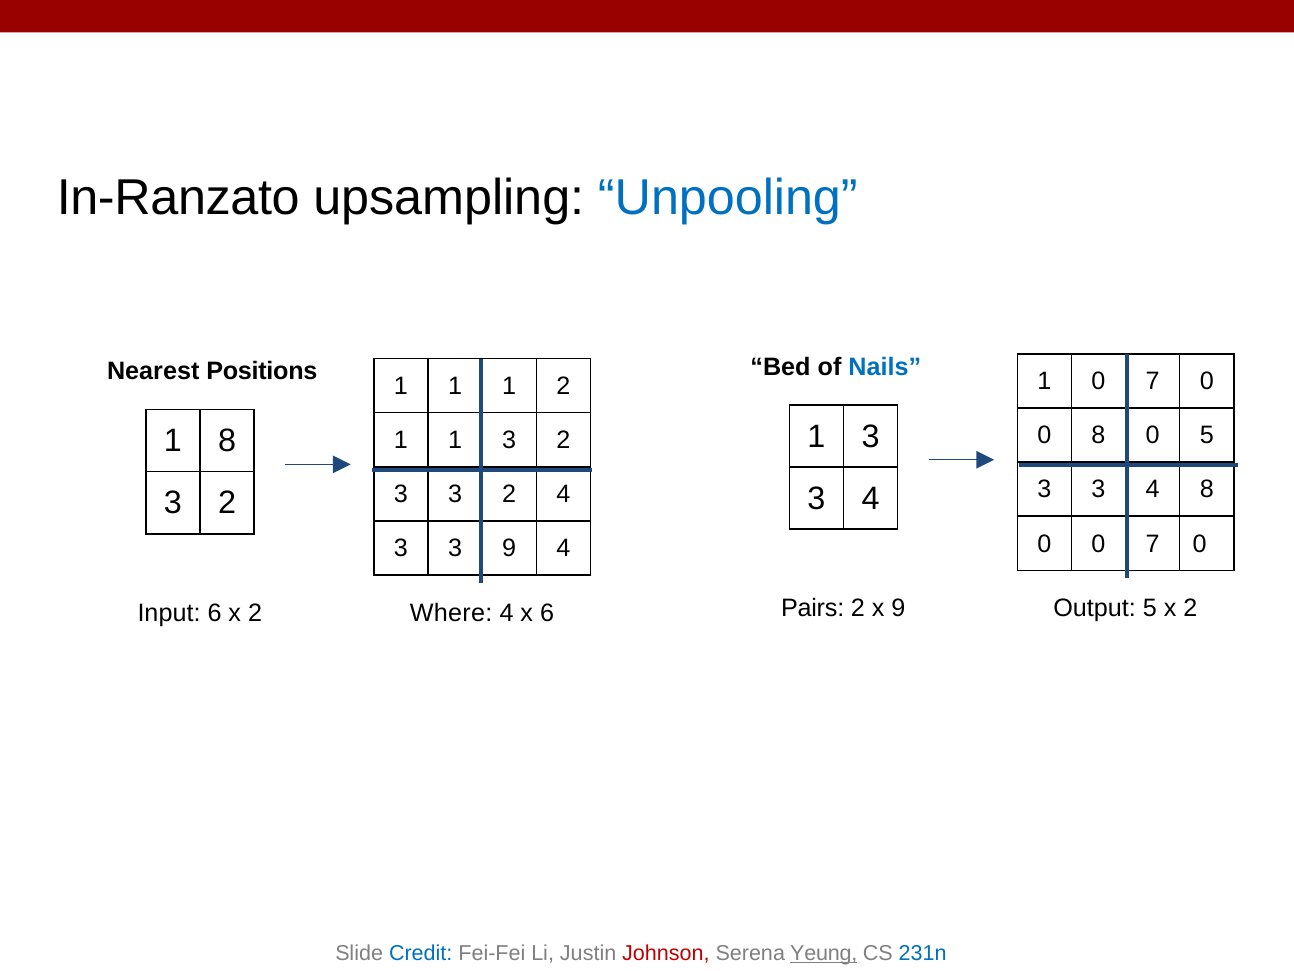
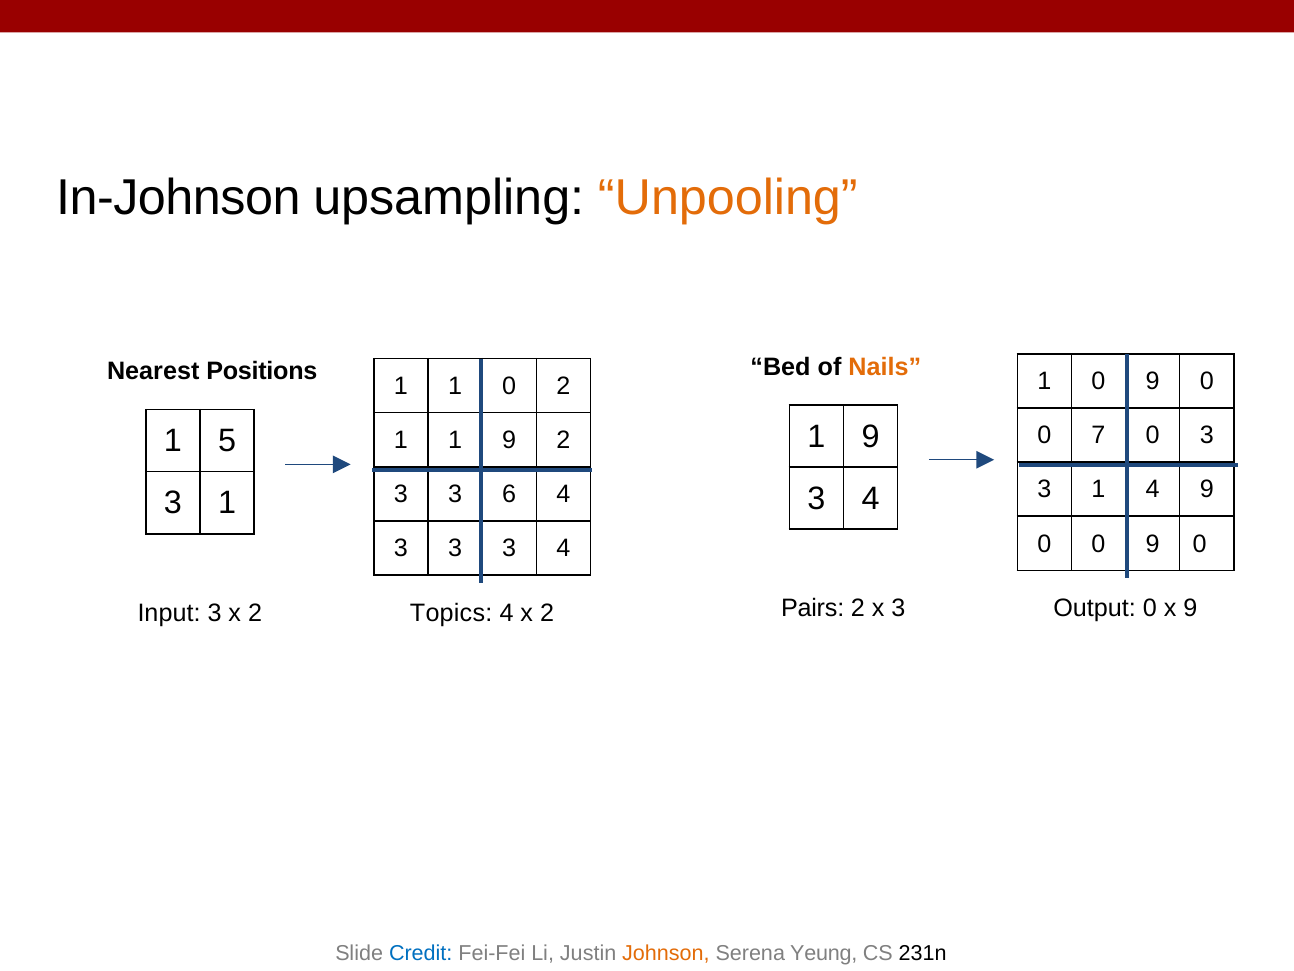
In-Ranzato: In-Ranzato -> In-Johnson (178, 198)
Unpooling colour: blue -> orange (728, 198)
Nails colour: blue -> orange (885, 367)
1 0 7: 7 -> 9 (1153, 381)
1 1 1: 1 -> 0 (509, 386)
3: 3 -> 9 (871, 436)
0 8: 8 -> 7 (1098, 435)
0 5: 5 -> 3 (1207, 435)
1 8: 8 -> 5 (227, 441)
1 1 3: 3 -> 9 (509, 440)
3: 3 -> 1 (1098, 489)
4 8: 8 -> 9 (1207, 489)
3 3 2: 2 -> 6 (509, 494)
2: 2 -> 1 (227, 503)
0 0 7: 7 -> 9 (1153, 543)
3 3 9: 9 -> 3 (509, 548)
x 9: 9 -> 3 (898, 608)
Output 5: 5 -> 0 (1150, 608)
2: 2 -> 9 (1190, 608)
Input 6: 6 -> 3 (215, 613)
Where: Where -> Topics (451, 613)
4 x 6: 6 -> 2 (547, 613)
Johnson colour: red -> orange (666, 953)
Yeung underline: present -> none (824, 953)
231n colour: blue -> black (923, 953)
